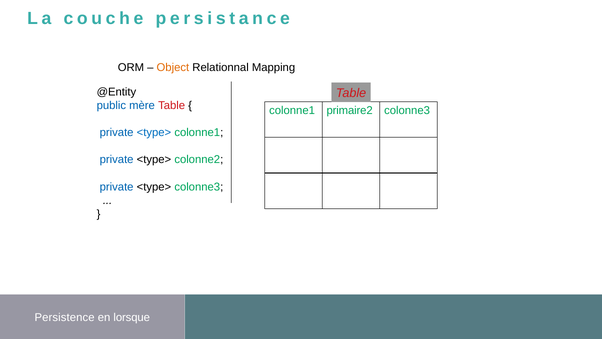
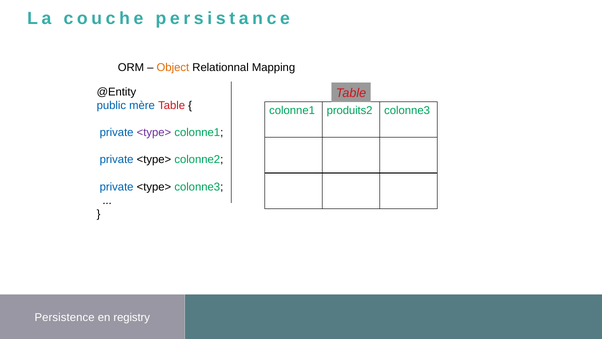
primaire2: primaire2 -> produits2 (350, 111)
<type> colour: blue -> purple (154, 132)
lorsque: lorsque -> registry (132, 317)
